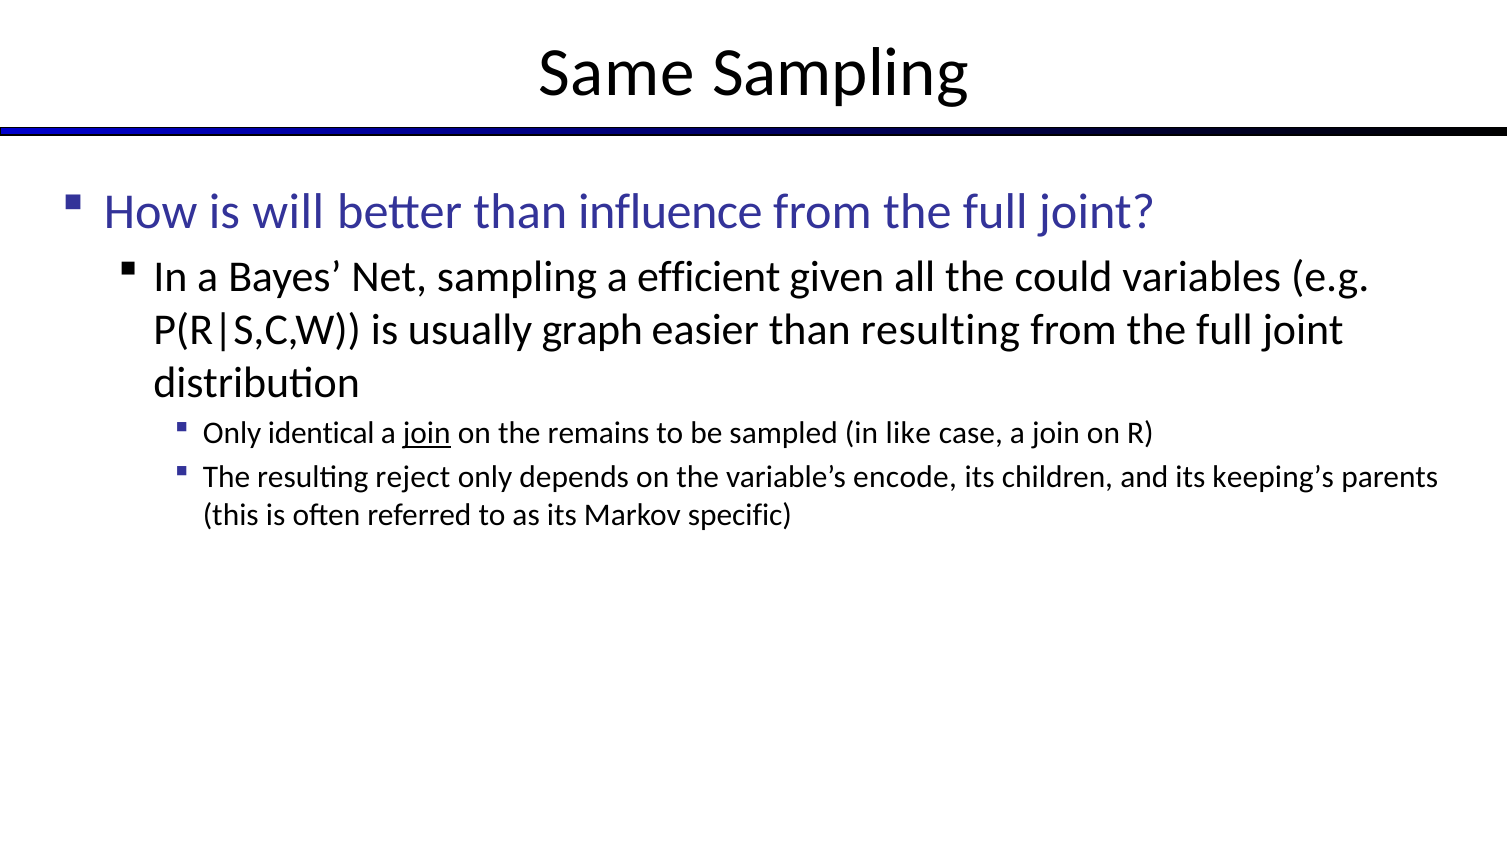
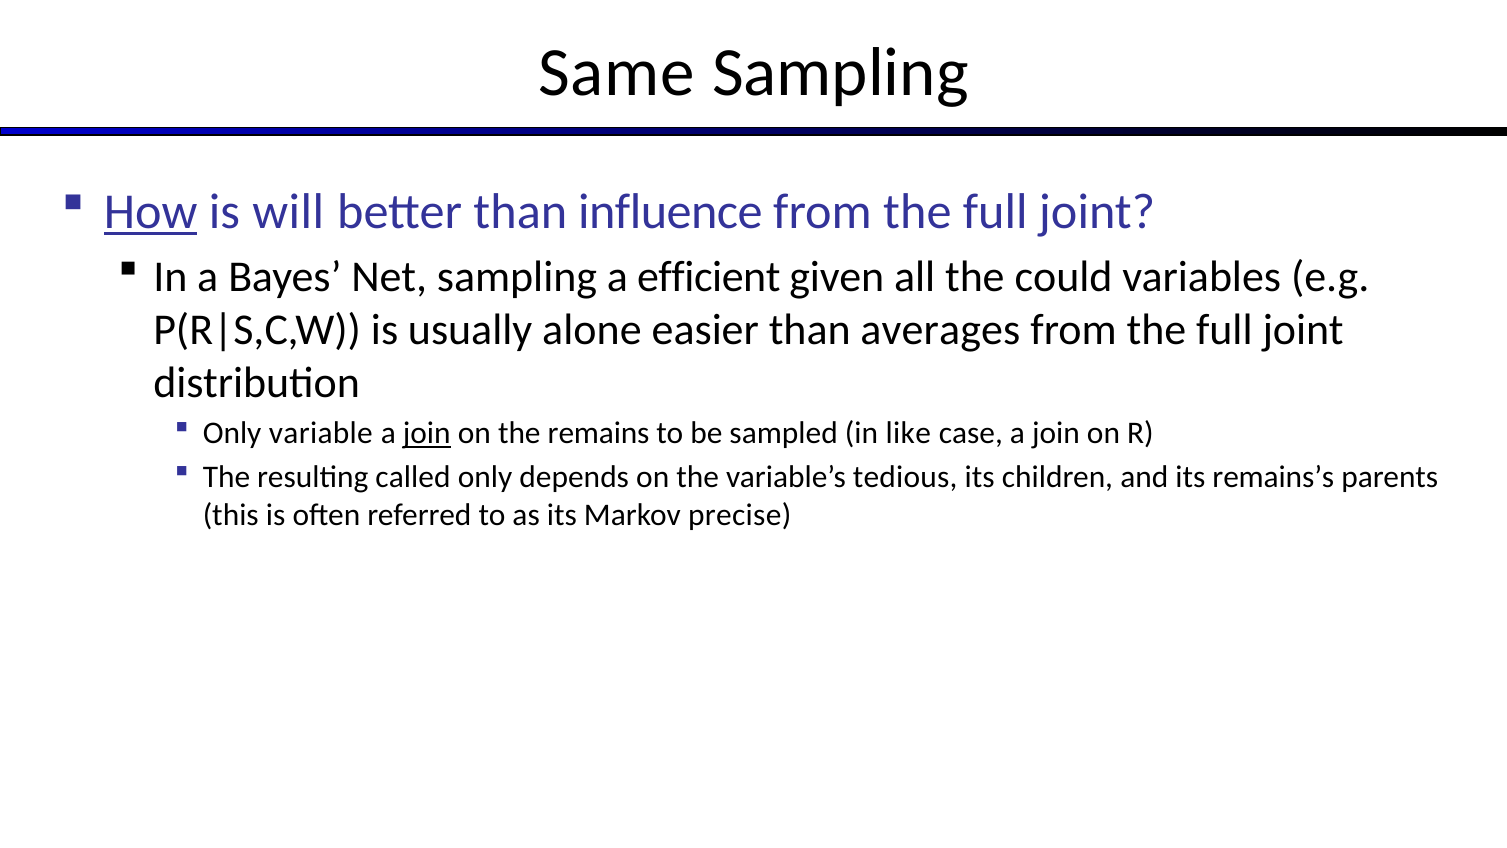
How underline: none -> present (151, 212)
graph: graph -> alone (592, 330)
than resulting: resulting -> averages (940, 330)
identical: identical -> variable (321, 433)
reject: reject -> called (413, 477)
encode: encode -> tedious (905, 477)
keeping’s: keeping’s -> remains’s (1273, 477)
specific: specific -> precise (740, 515)
